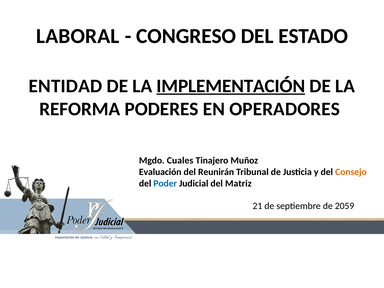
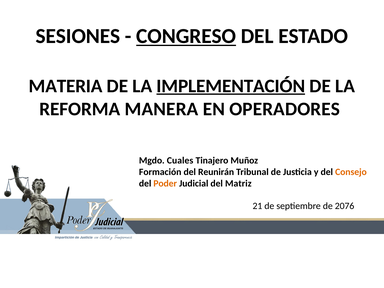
LABORAL: LABORAL -> SESIONES (78, 36)
CONGRESO underline: none -> present (186, 36)
ENTIDAD: ENTIDAD -> MATERIA (66, 86)
PODERES: PODERES -> MANERA (161, 109)
Evaluación: Evaluación -> Formación (160, 172)
Poder colour: blue -> orange (165, 183)
2059: 2059 -> 2076 (345, 206)
